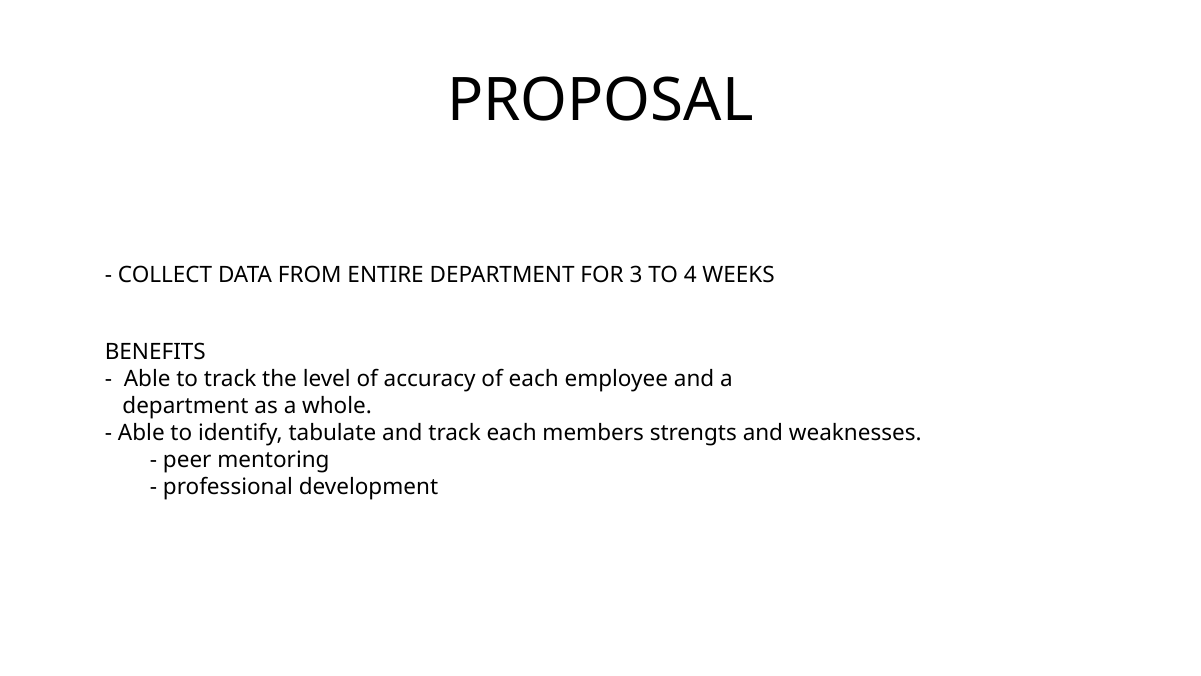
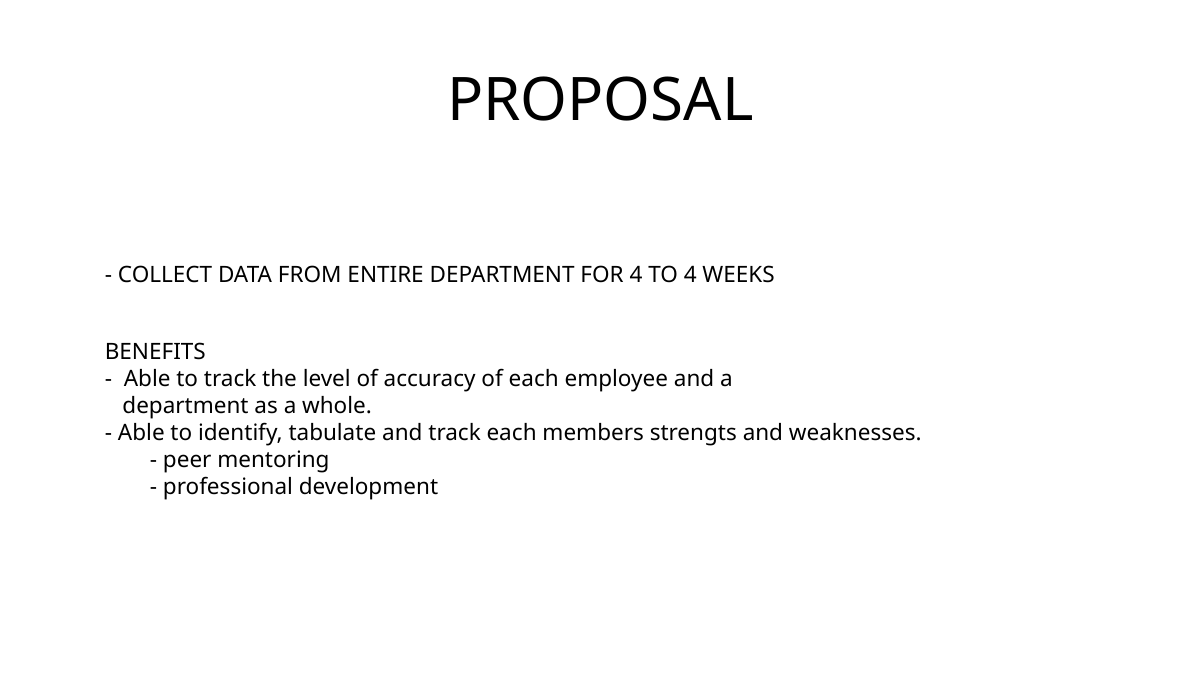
FOR 3: 3 -> 4 (636, 275)
